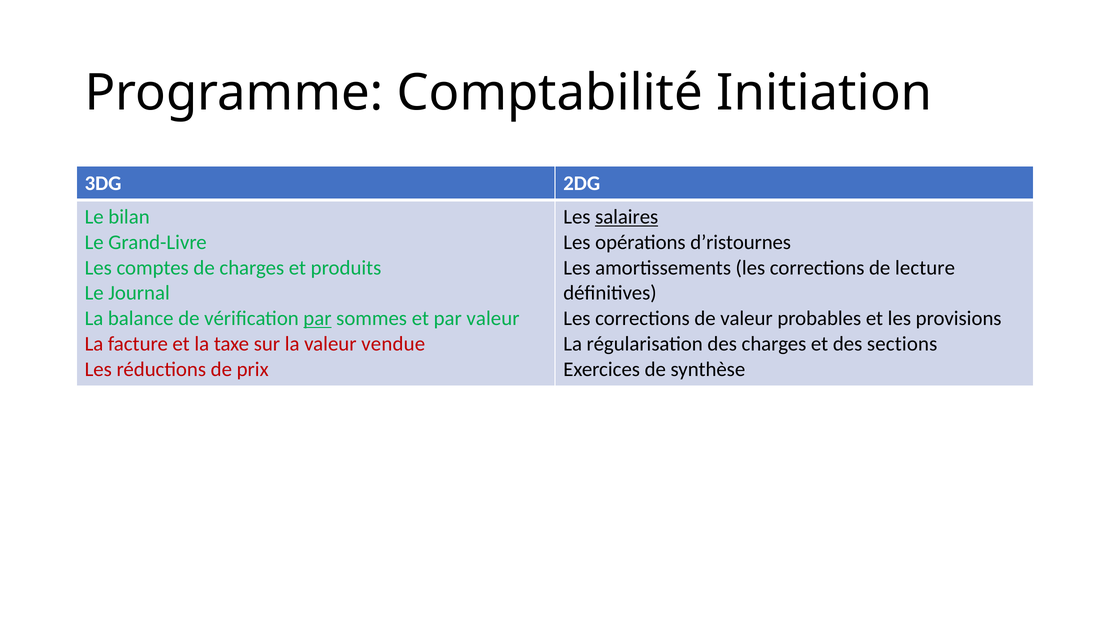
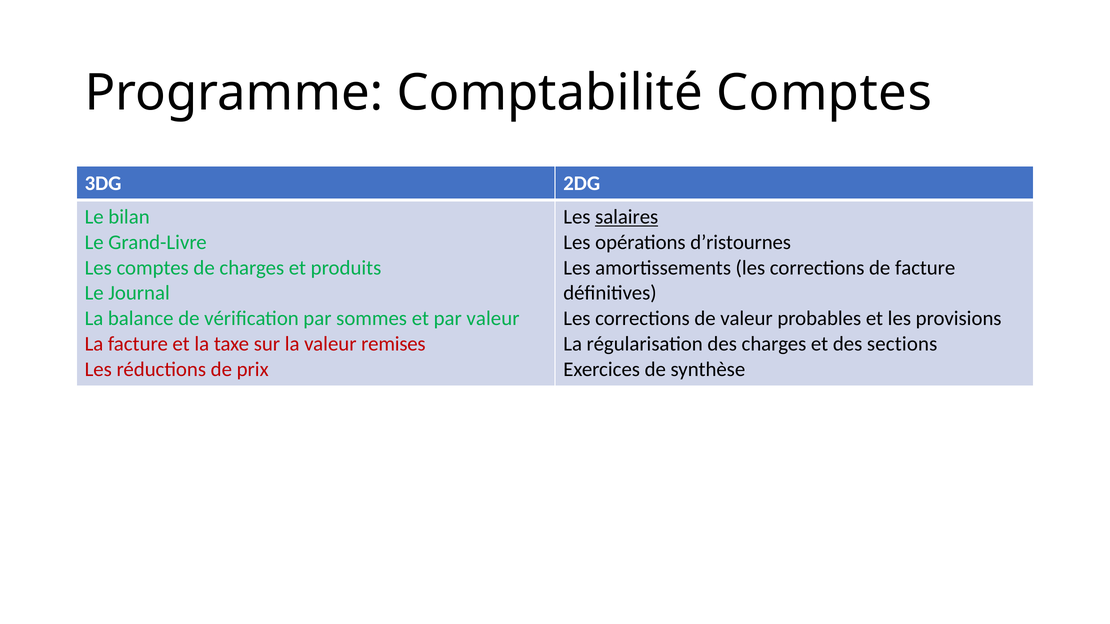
Comptabilité Initiation: Initiation -> Comptes (824, 93)
de lecture: lecture -> facture (925, 268)
par underline: present -> none (317, 319)
vendue: vendue -> remises (393, 344)
